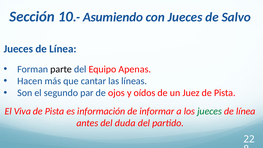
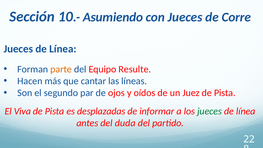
Salvo: Salvo -> Corre (236, 17)
parte colour: black -> orange (61, 69)
Apenas: Apenas -> Resulte (135, 69)
información: información -> desplazadas (101, 111)
